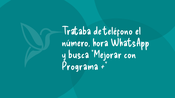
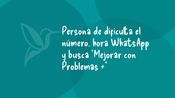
Trataba: Trataba -> Persona (76, 31)
teléfono: teléfono -> dificulta (118, 31)
Programa: Programa -> Problemas (80, 67)
